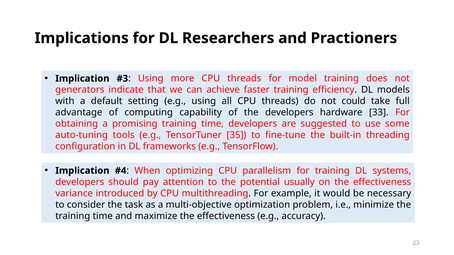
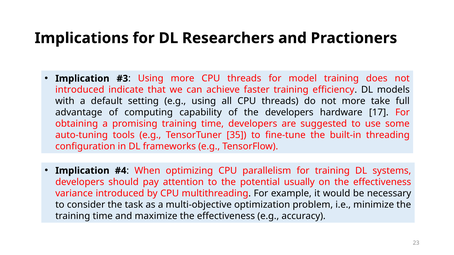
generators: generators -> introduced (80, 90)
not could: could -> more (354, 101)
33: 33 -> 17 (379, 113)
